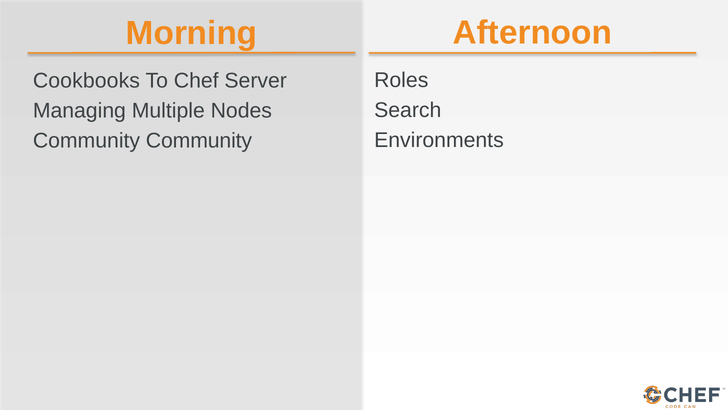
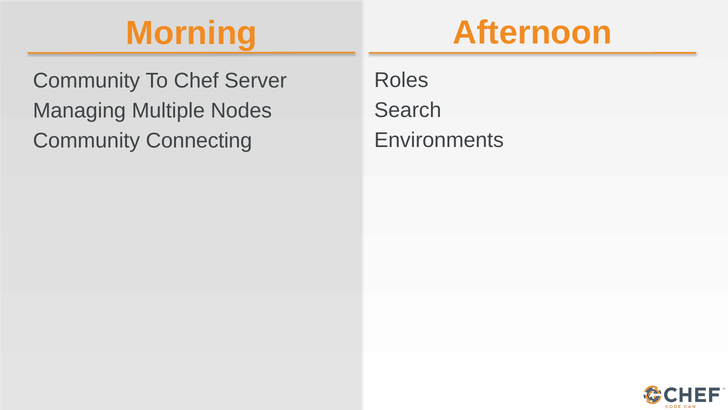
Cookbooks: Cookbooks -> Community (87, 81)
Community Community: Community -> Connecting (199, 140)
